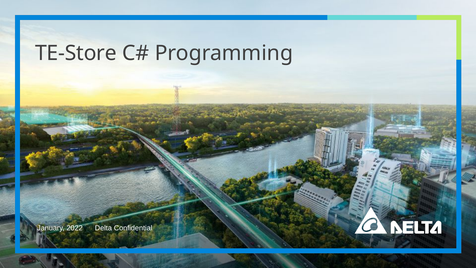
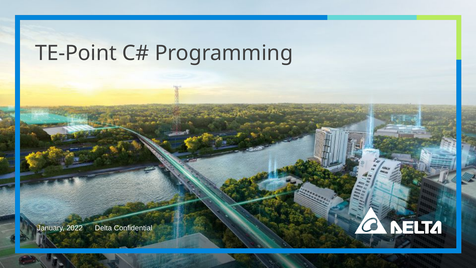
TE-Store: TE-Store -> TE-Point (76, 53)
